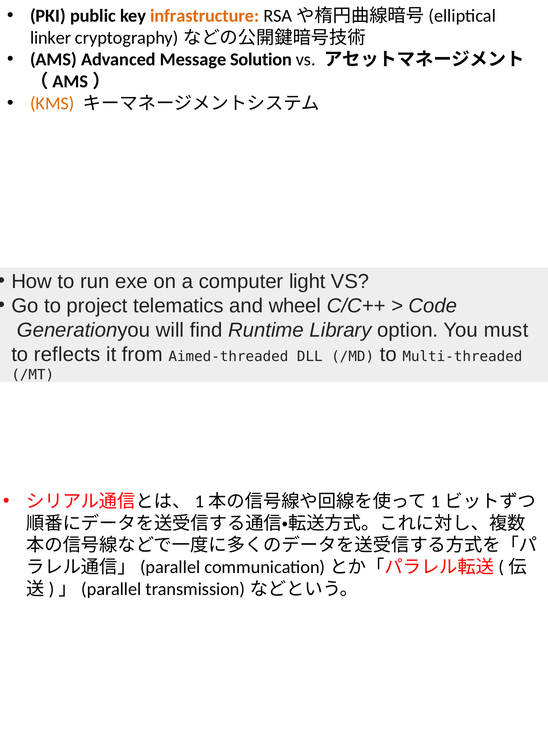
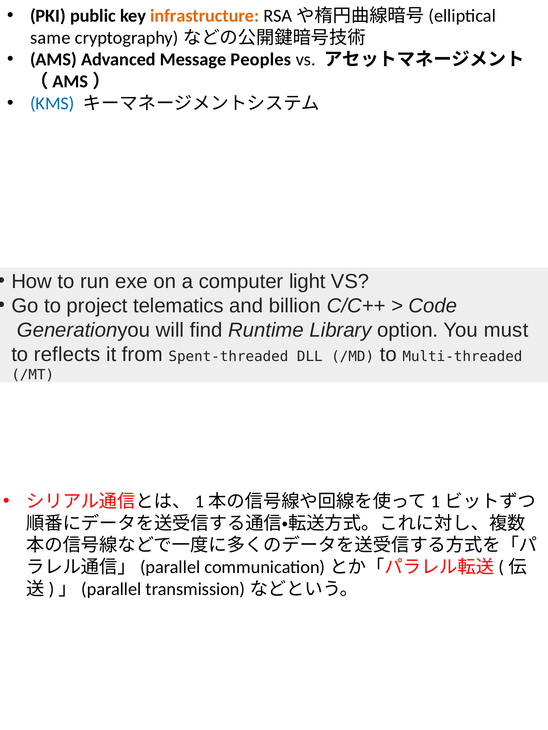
linker: linker -> same (50, 38)
Solution: Solution -> Peoples (261, 60)
KMS colour: orange -> blue (52, 103)
wheel: wheel -> billion (295, 306)
Aimed-threaded: Aimed-threaded -> Spent-threaded (228, 357)
